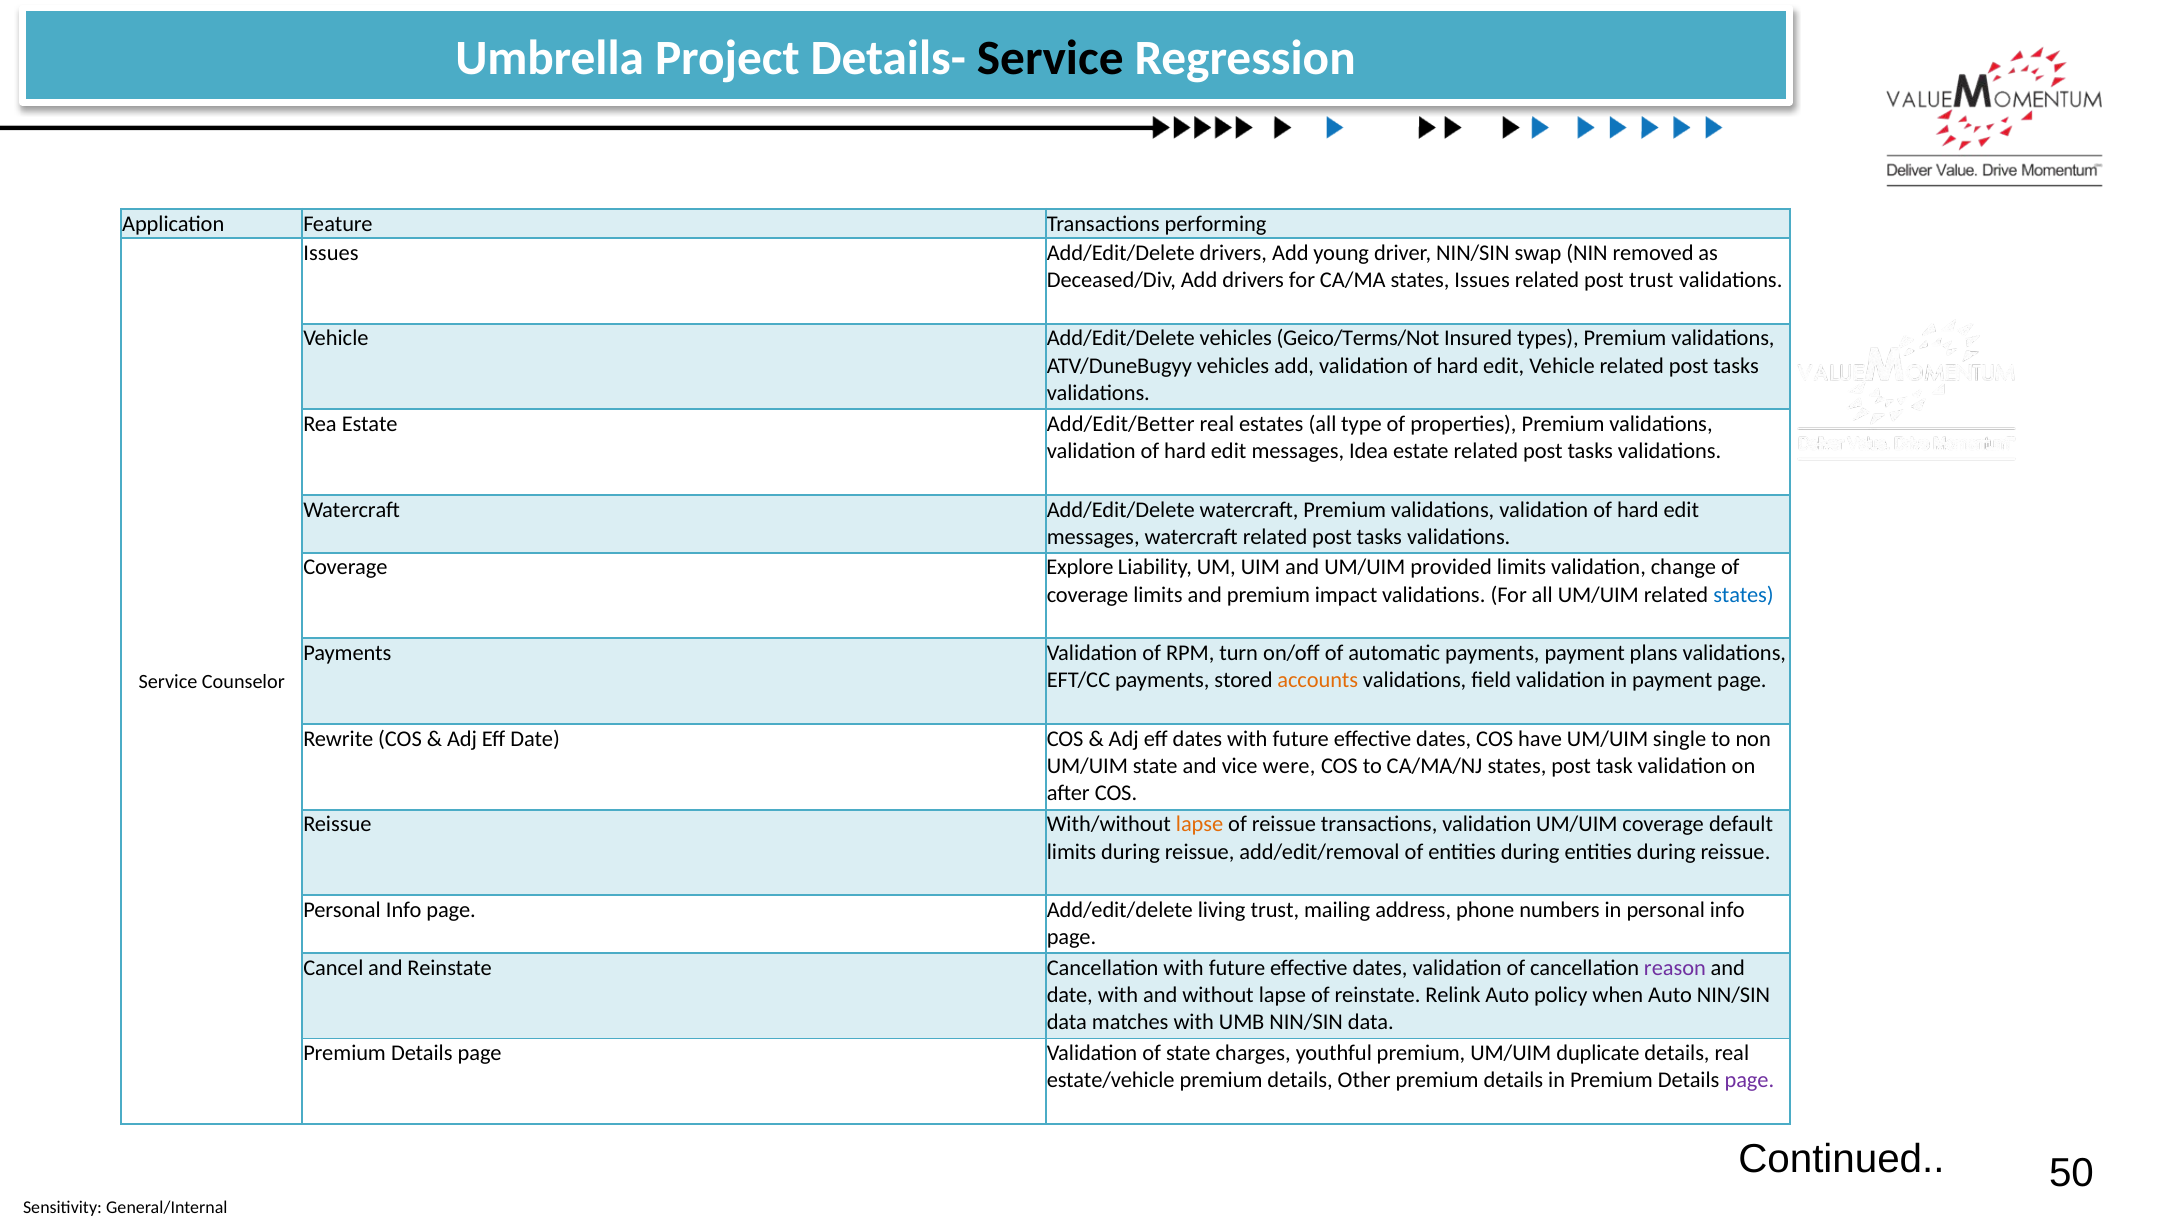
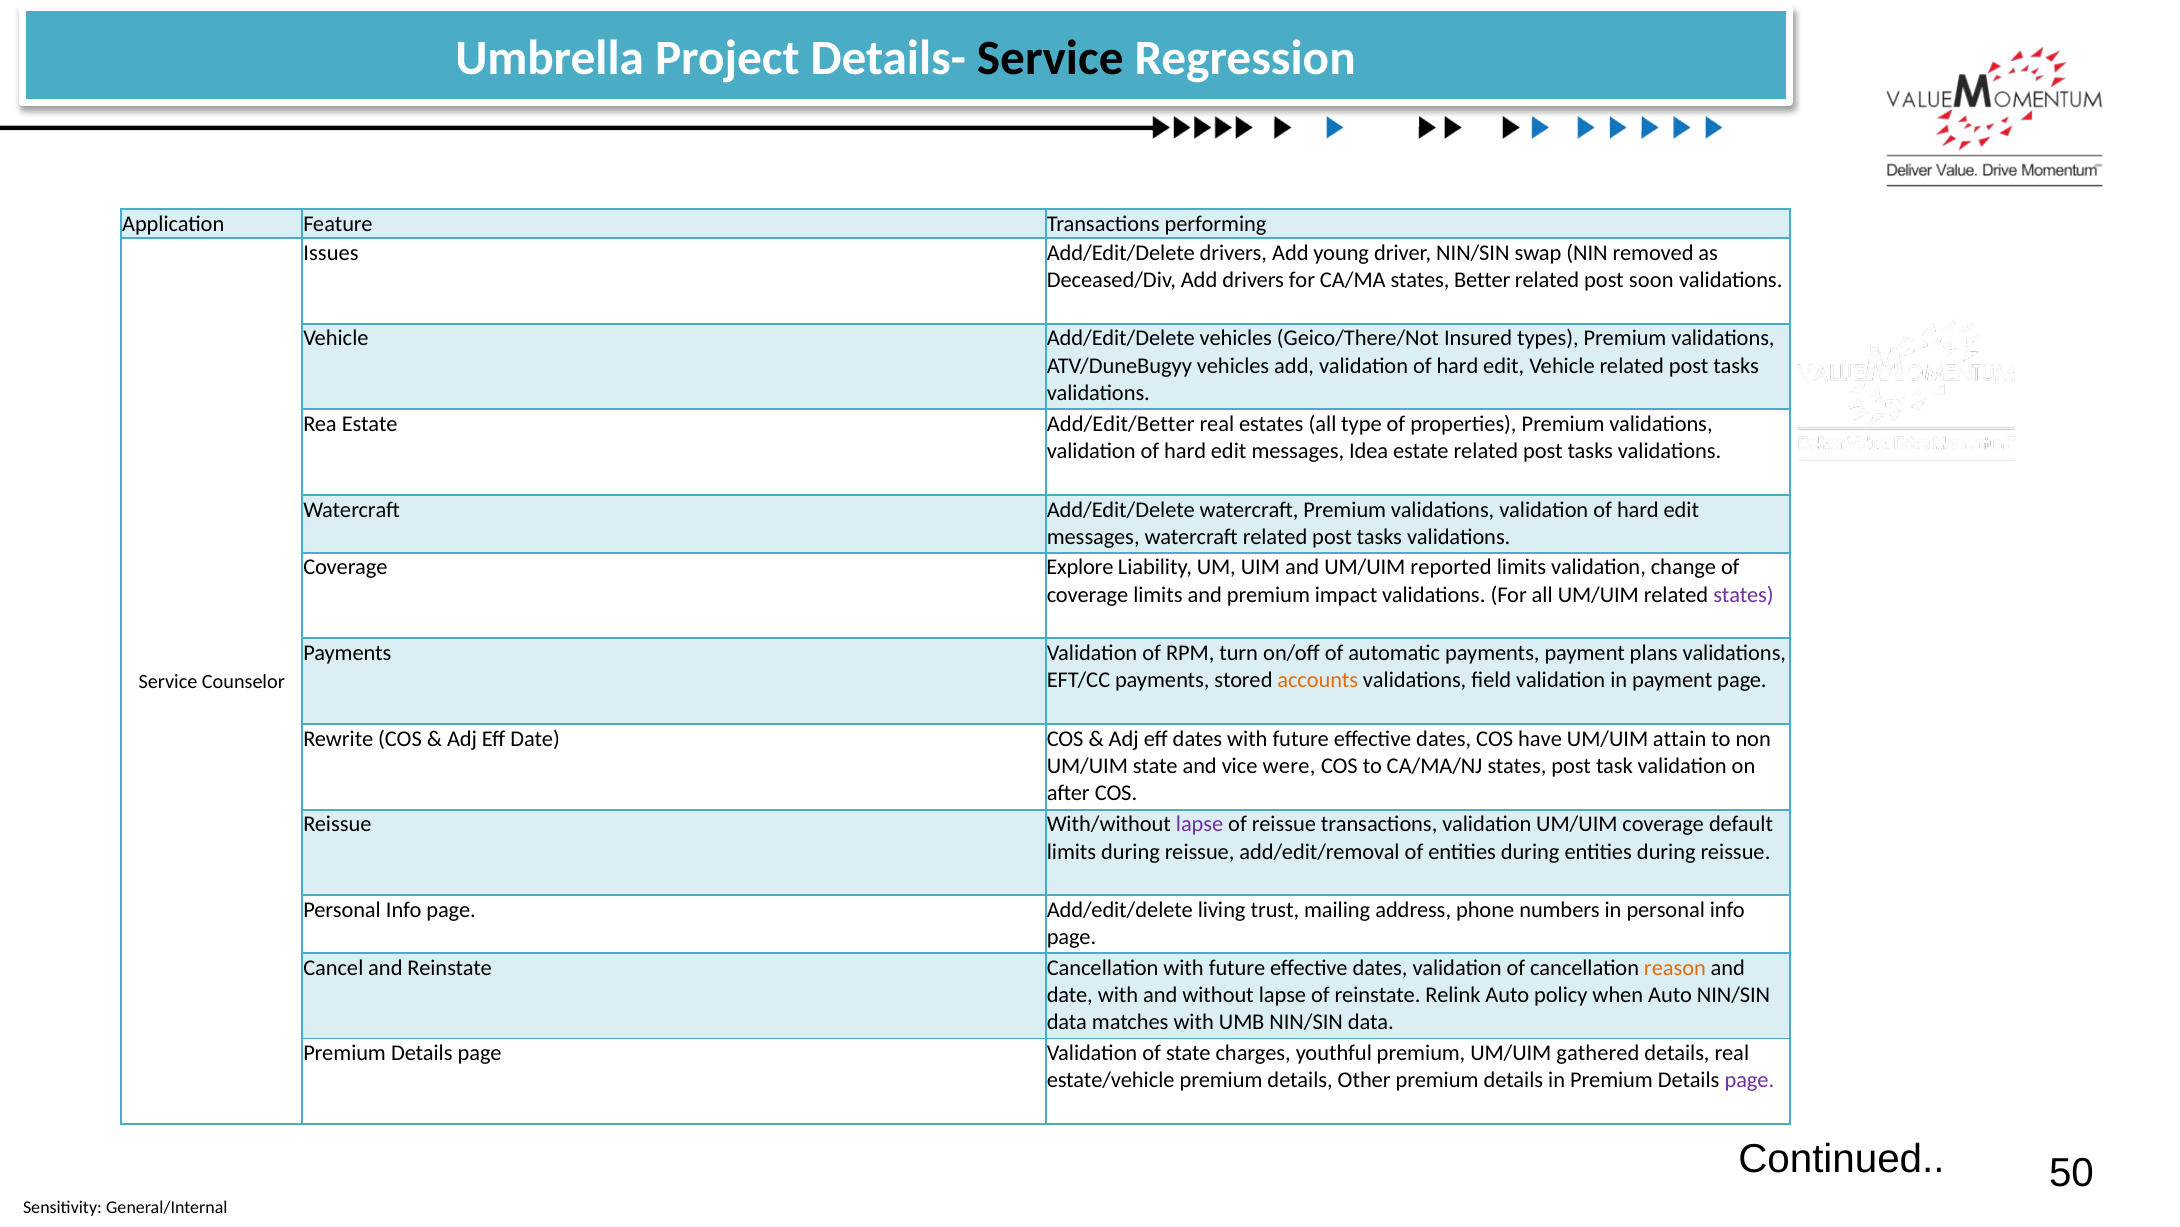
states Issues: Issues -> Better (1482, 280)
post trust: trust -> soon (1651, 280)
Geico/Terms/Not: Geico/Terms/Not -> Geico/There/Not (1358, 339)
provided: provided -> reported (1451, 568)
states colour: blue -> purple (1743, 595)
single: single -> attain (1680, 739)
lapse colour: orange -> purple (1200, 825)
reason colour: purple -> orange (1675, 968)
duplicate: duplicate -> gathered (1598, 1054)
